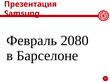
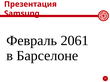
2080: 2080 -> 2061 (75, 41)
